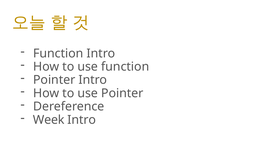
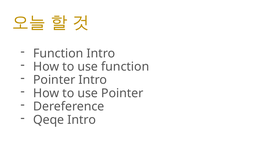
Week: Week -> Qeqe (49, 120)
